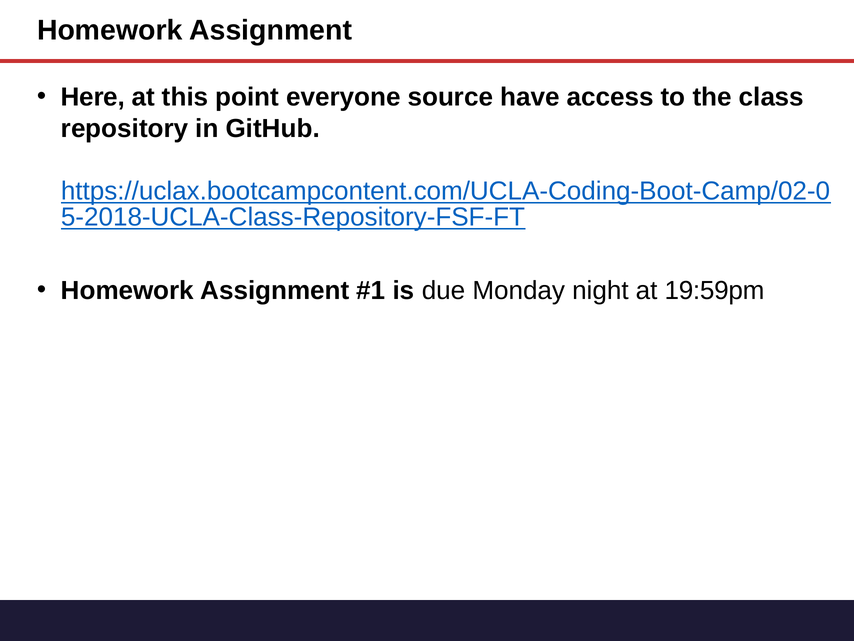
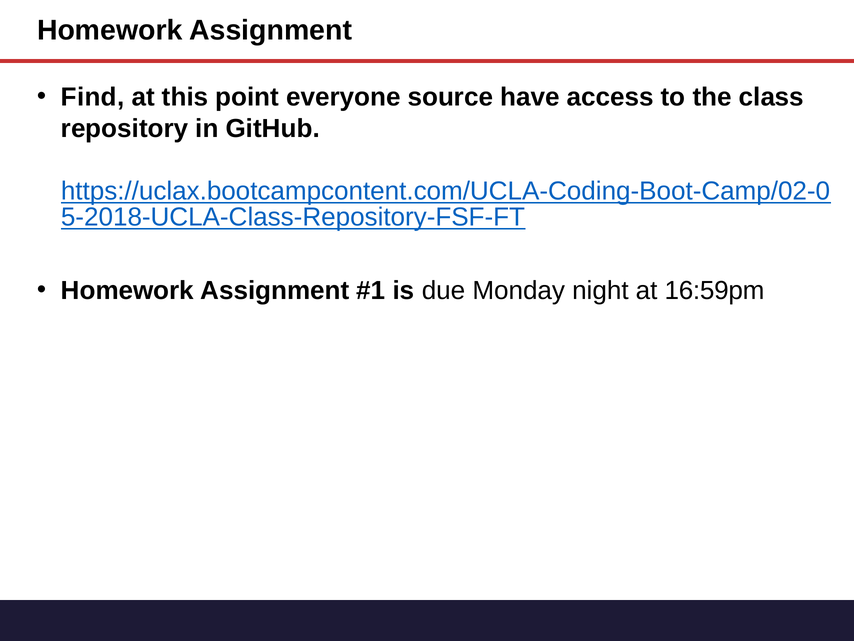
Here: Here -> Find (93, 97)
19:59pm: 19:59pm -> 16:59pm (714, 290)
